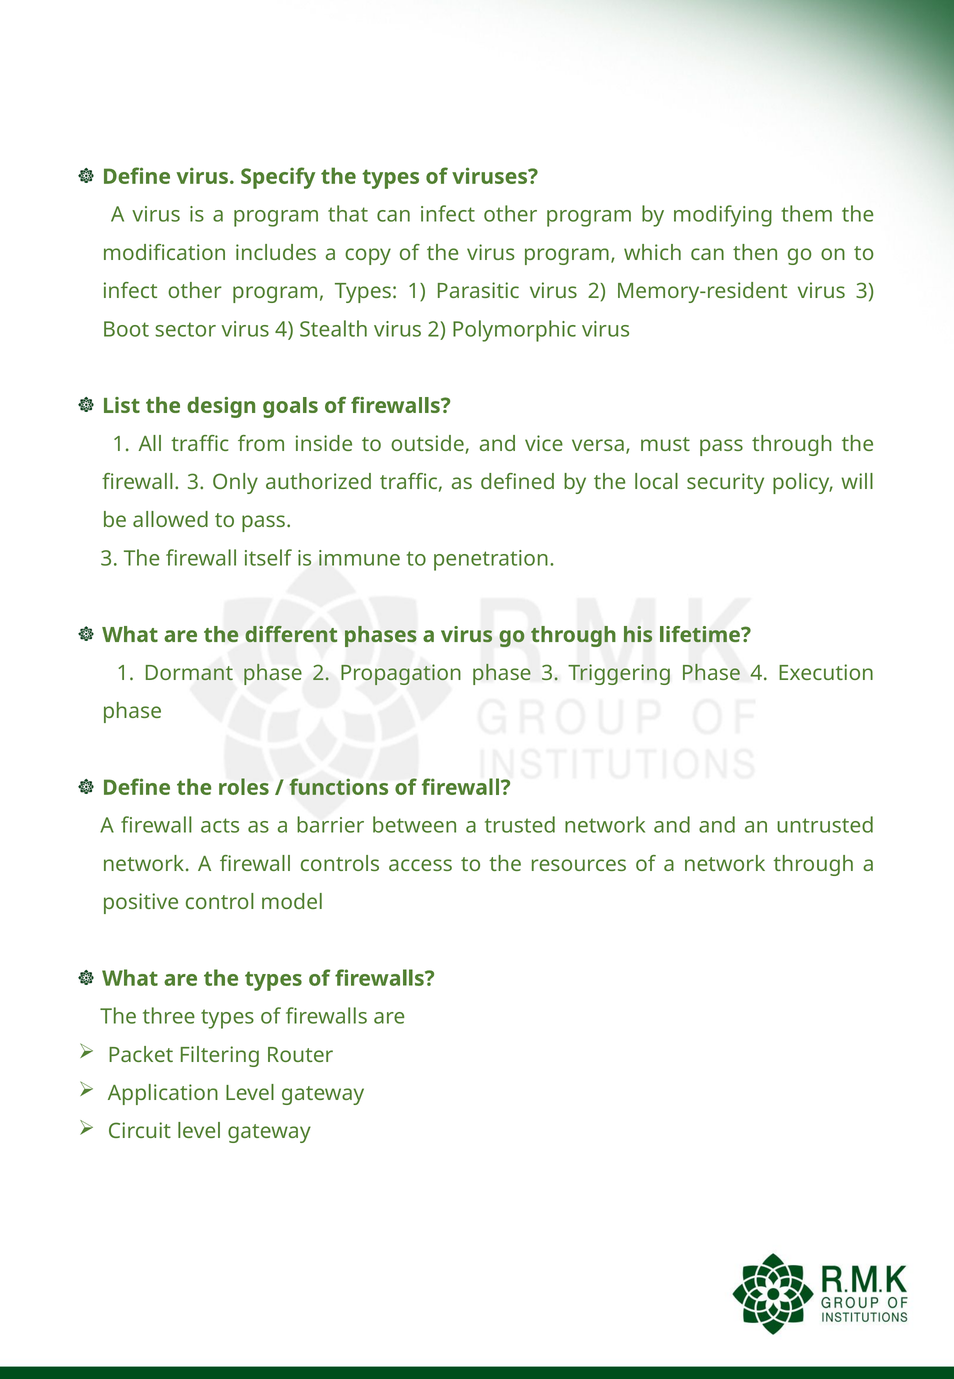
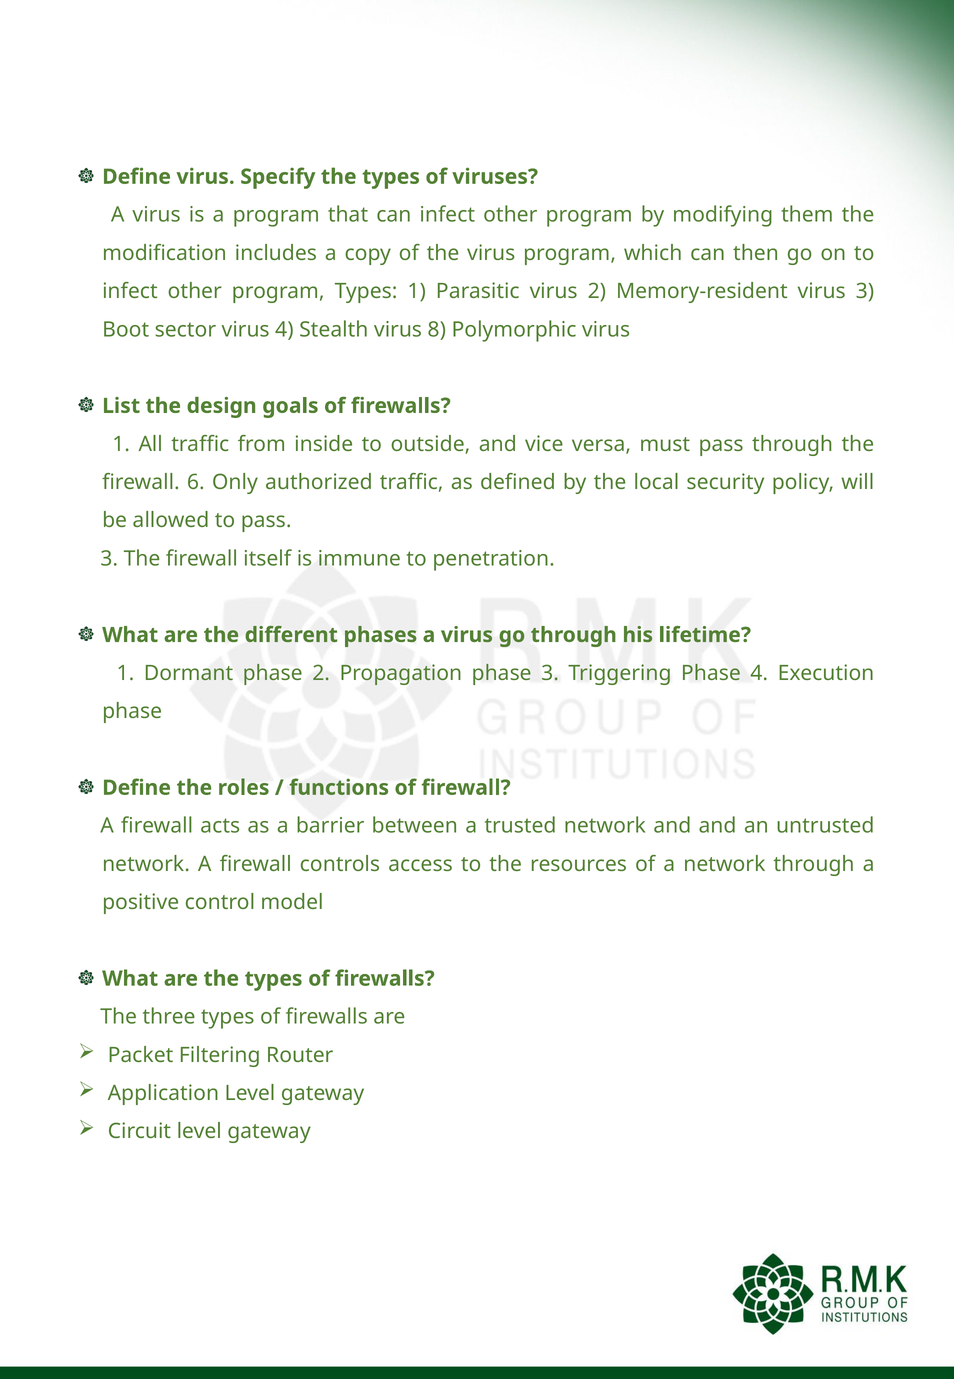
Stealth virus 2: 2 -> 8 (437, 329)
firewall 3: 3 -> 6 (196, 482)
